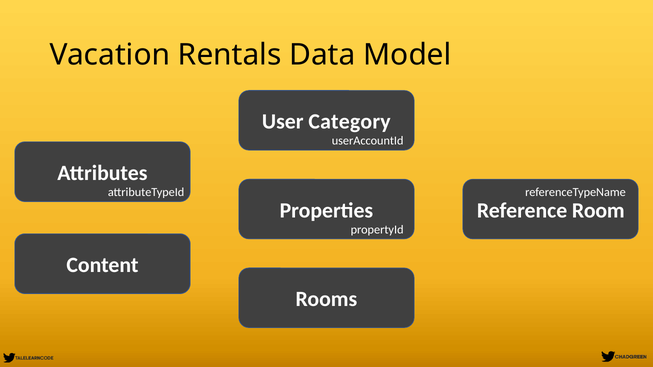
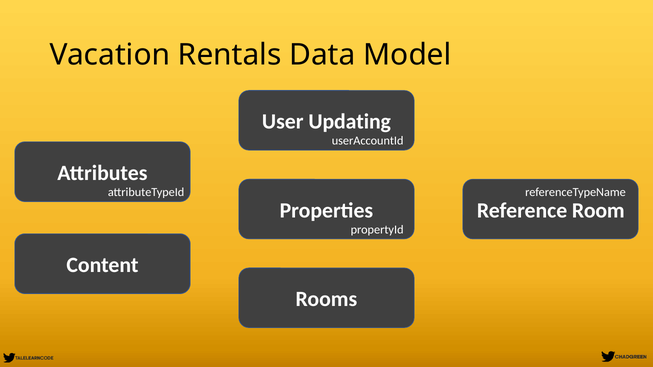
Category: Category -> Updating (350, 122)
